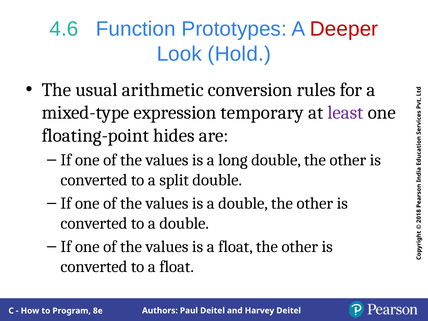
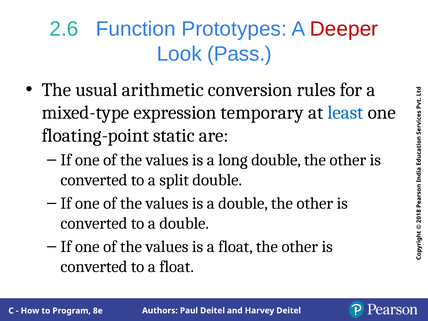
4.6: 4.6 -> 2.6 (64, 29)
Hold: Hold -> Pass (240, 54)
least colour: purple -> blue (345, 113)
hides: hides -> static (174, 135)
